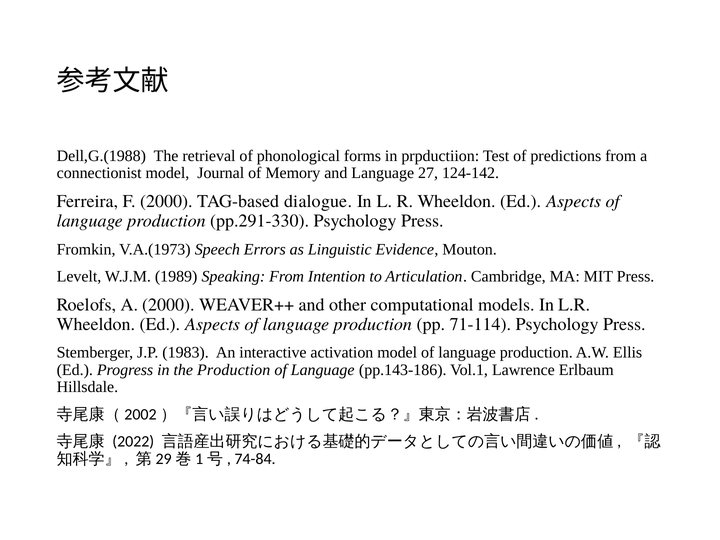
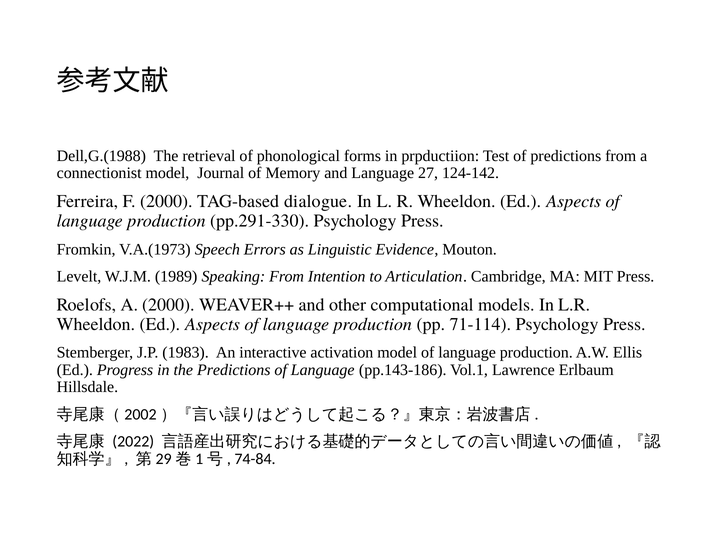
the Production: Production -> Predictions (234, 370)
